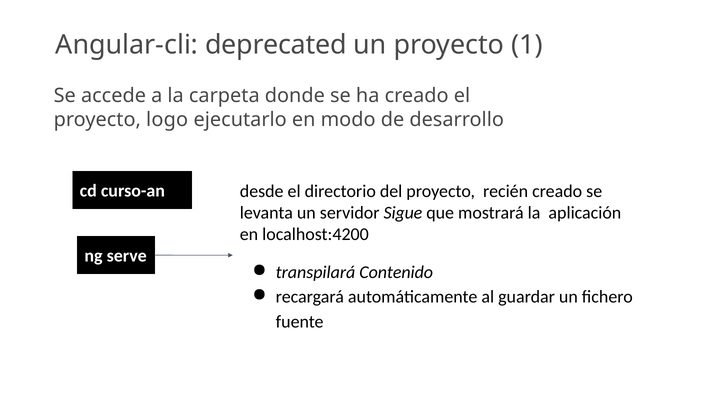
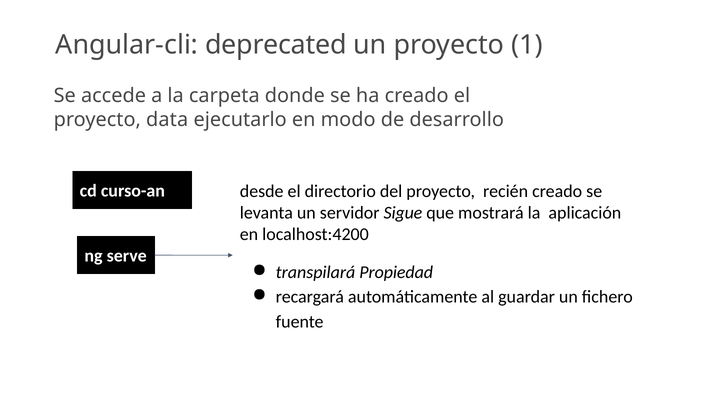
logo: logo -> data (167, 120)
Contenido: Contenido -> Propiedad (396, 272)
